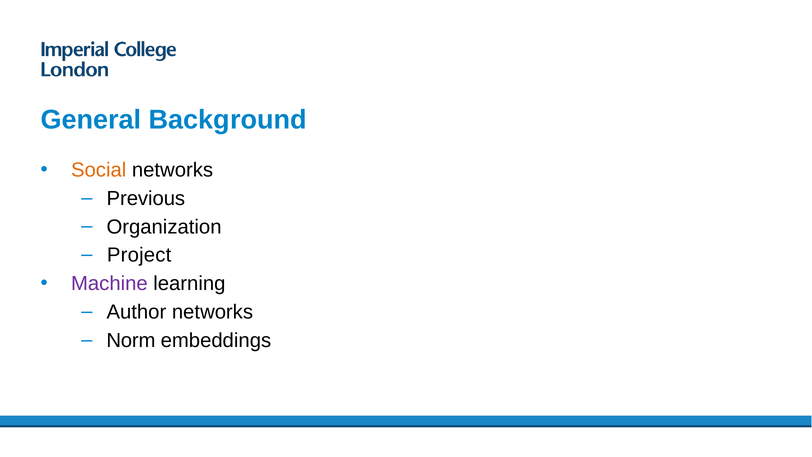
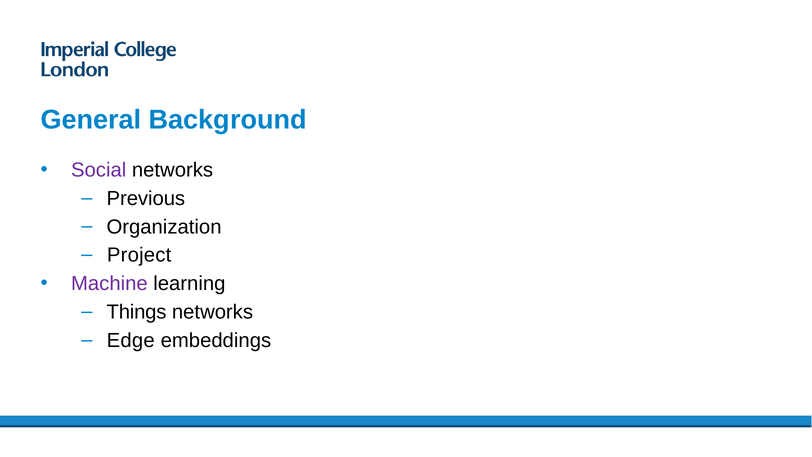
Social colour: orange -> purple (99, 170)
Author: Author -> Things (137, 312)
Norm: Norm -> Edge (131, 340)
